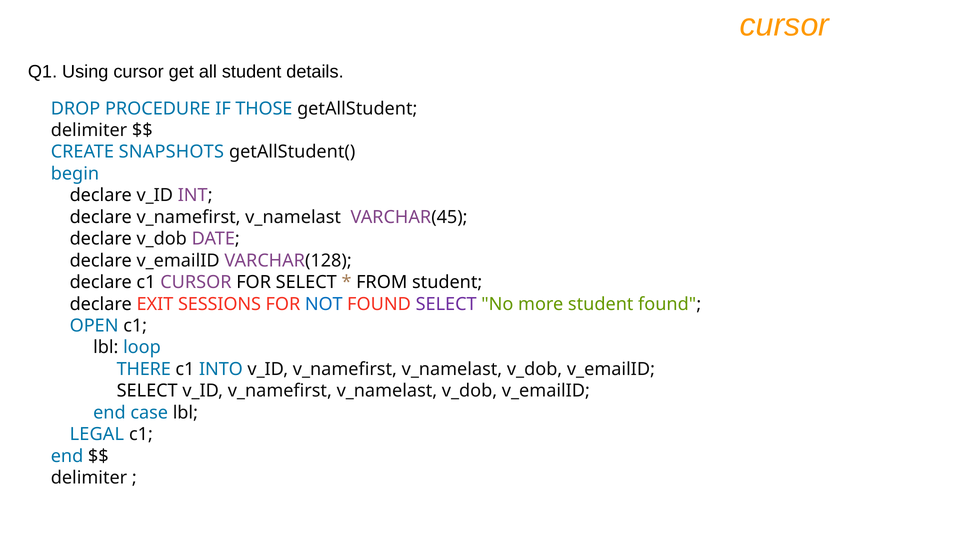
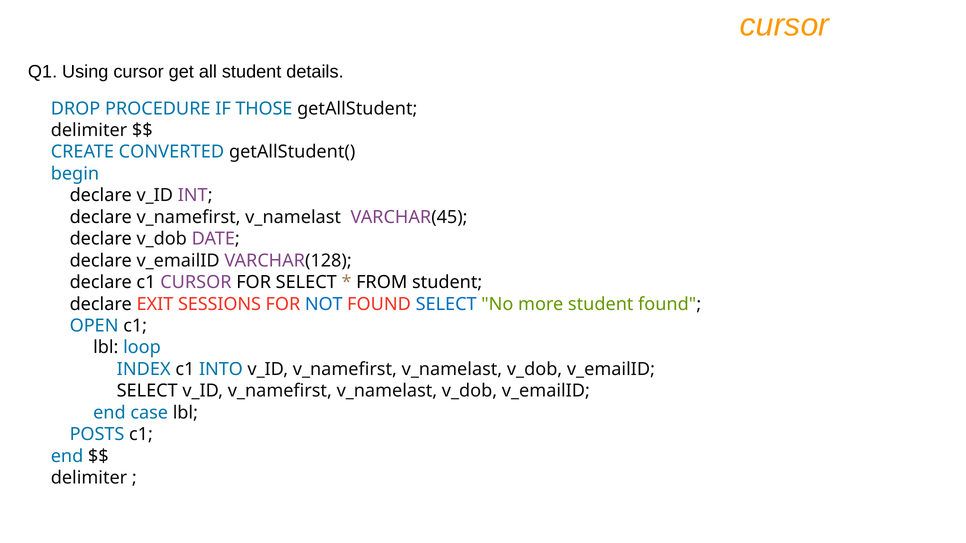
SNAPSHOTS: SNAPSHOTS -> CONVERTED (171, 152)
SELECT colour: purple -> blue (446, 304)
THERE: THERE -> INDEX (144, 369)
LEGAL: LEGAL -> POSTS (97, 435)
